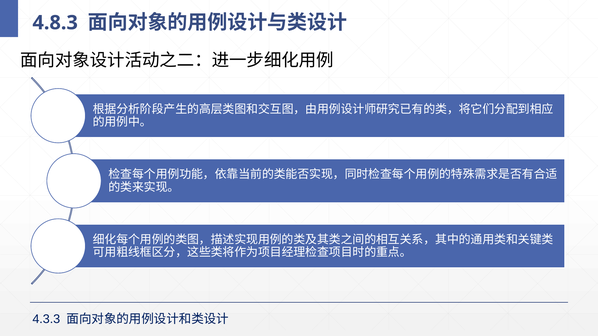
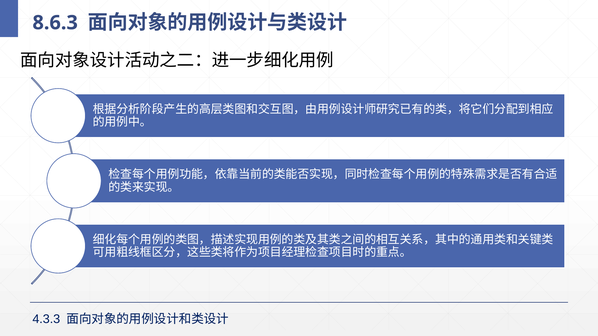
4.8.3: 4.8.3 -> 8.6.3 (55, 23)
